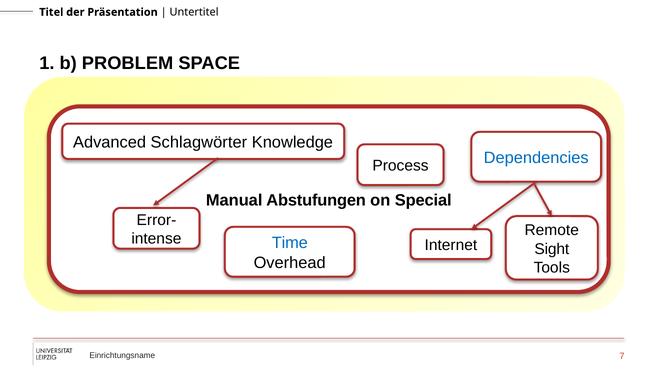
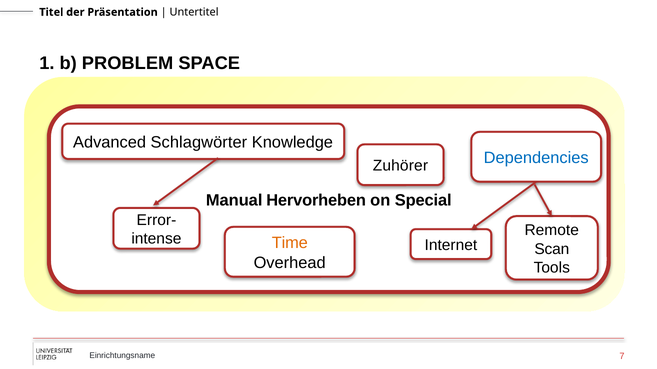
Process: Process -> Zuhörer (400, 166)
Abstufungen: Abstufungen -> Hervorheben (316, 201)
Time colour: blue -> orange (290, 243)
Sight: Sight -> Scan (552, 249)
